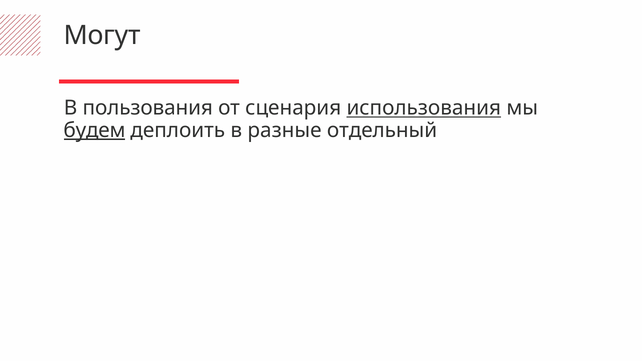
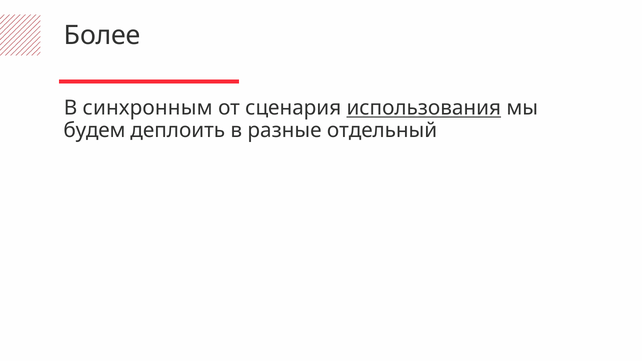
Могут: Могут -> Более (102, 35)
пользования: пользования -> синхронным (148, 108)
будем underline: present -> none (94, 130)
